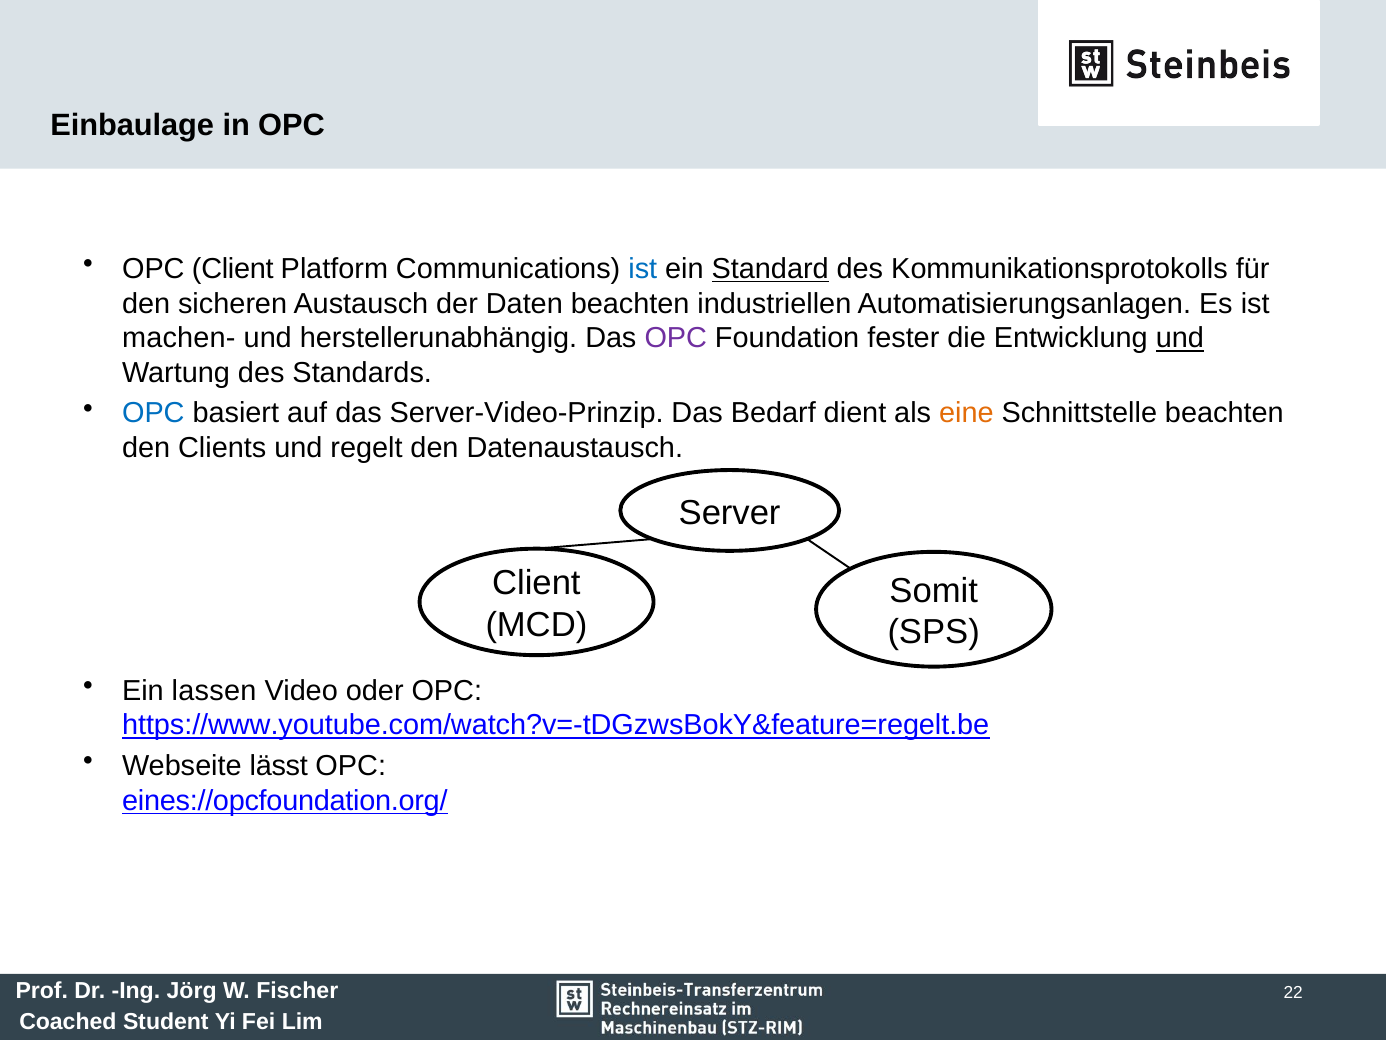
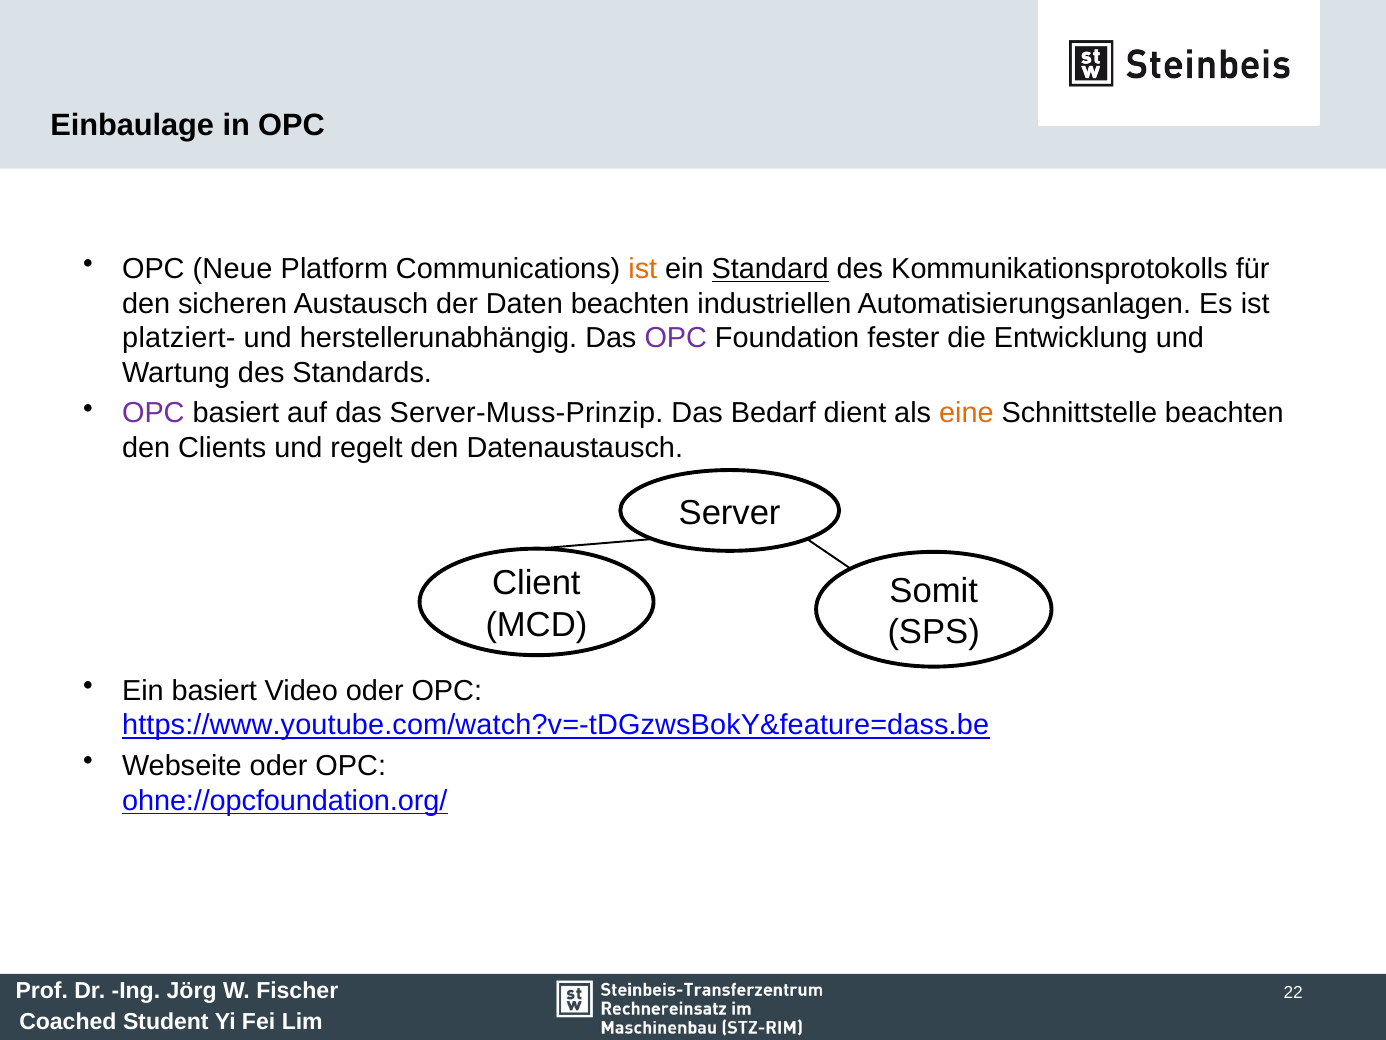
OPC Client: Client -> Neue (232, 269)
ist colour: blue -> orange (643, 269)
machen-: machen- -> platziert- (179, 338)
und underline: present -> none (1180, 338)
OPC colour: blue -> purple (153, 413)
Server-Video-Prinzip: Server-Video-Prinzip -> Server-Muss-Prinzip (527, 413)
Ein lassen: lassen -> basiert (214, 690)
https://www.youtube.com/watch?v=-tDGzwsBokY&feature=regelt.be: https://www.youtube.com/watch?v=-tDGzwsBokY&feature=regelt.be -> https://www.youtube.com/watch?v=-tDGzwsBokY&feature=dass.be (556, 725)
Webseite lässt: lässt -> oder (279, 766)
eines://opcfoundation.org/: eines://opcfoundation.org/ -> ohne://opcfoundation.org/ (285, 800)
